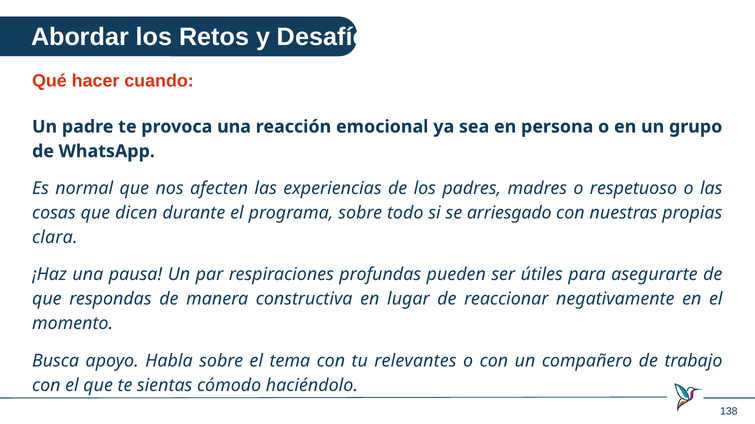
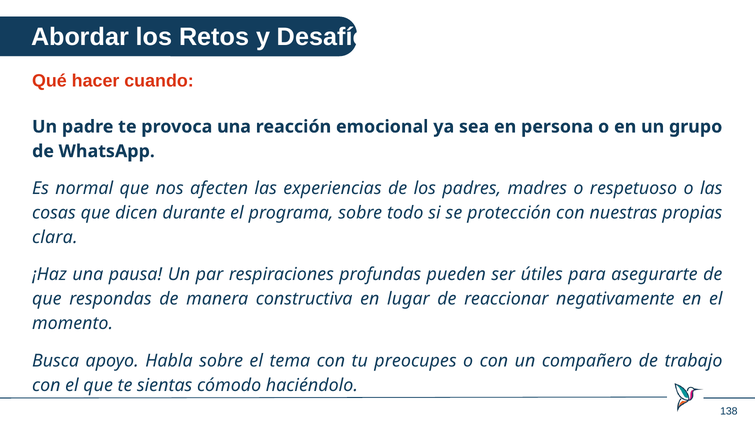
arriesgado: arriesgado -> protección (509, 213)
relevantes: relevantes -> preocupes (415, 361)
